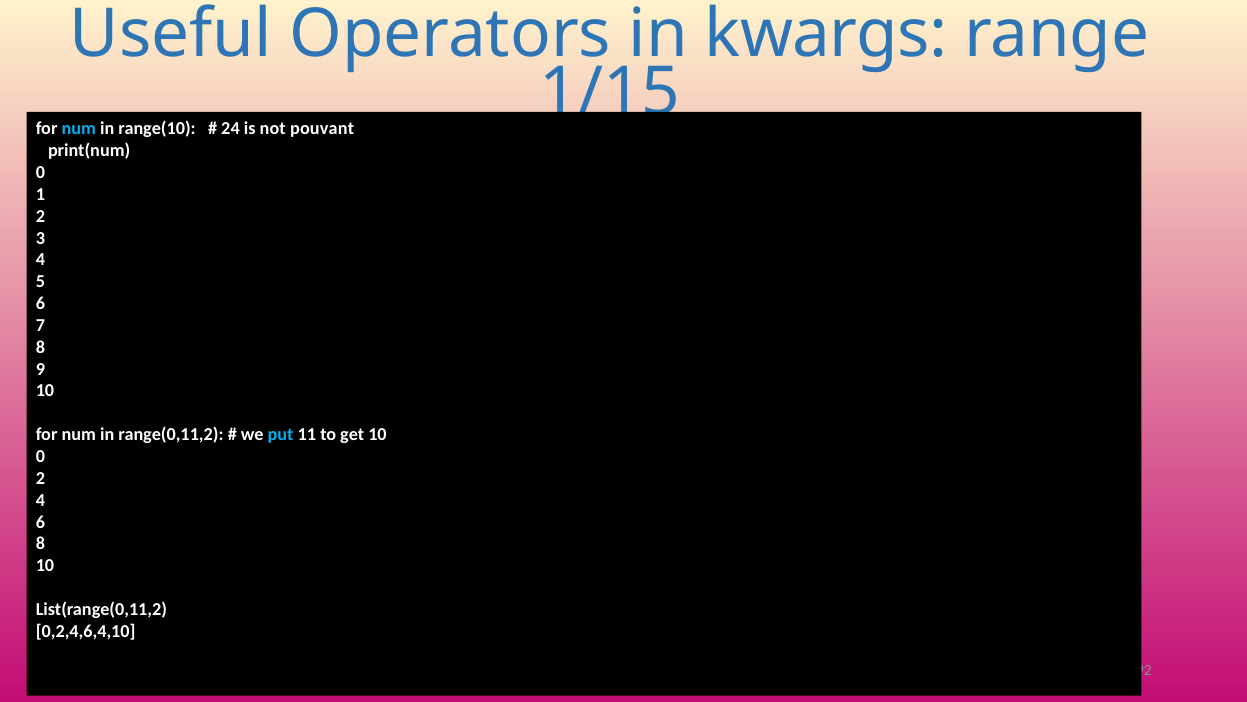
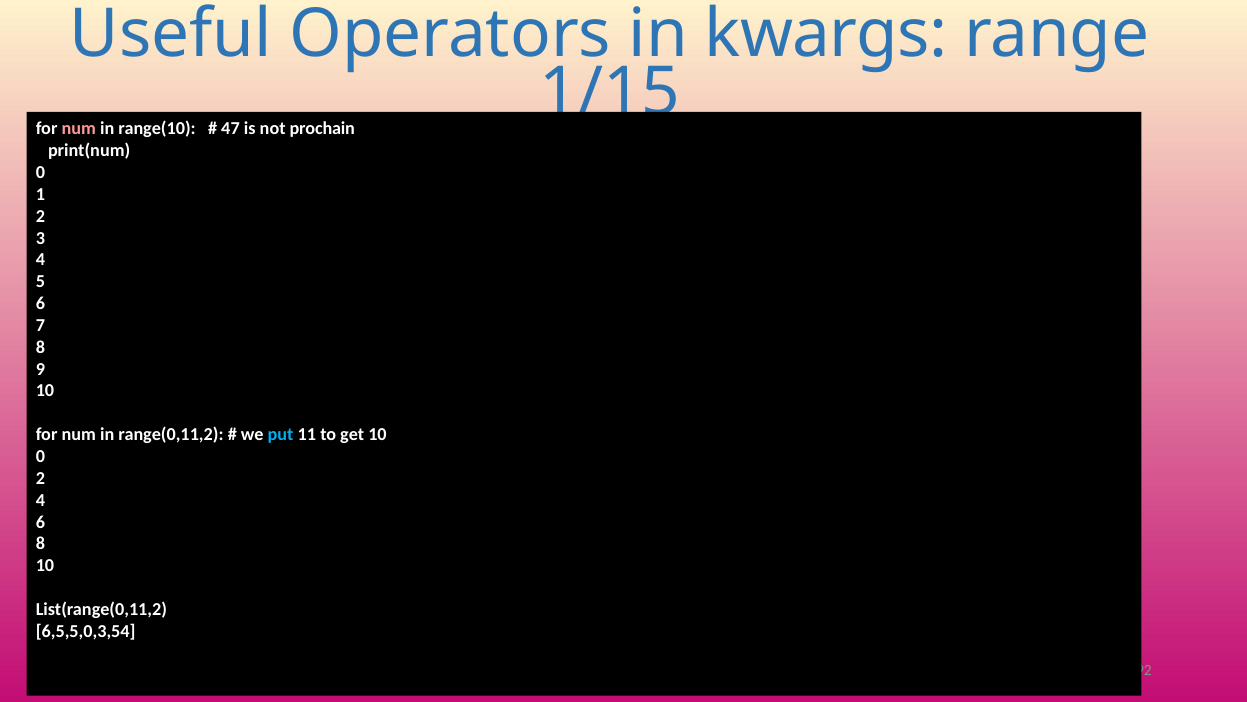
num colour: light blue -> pink (79, 129)
24: 24 -> 47 (230, 129)
pouvant: pouvant -> prochain (322, 129)
0,2,4,6,4,10: 0,2,4,6,4,10 -> 6,5,5,0,3,54 (86, 631)
